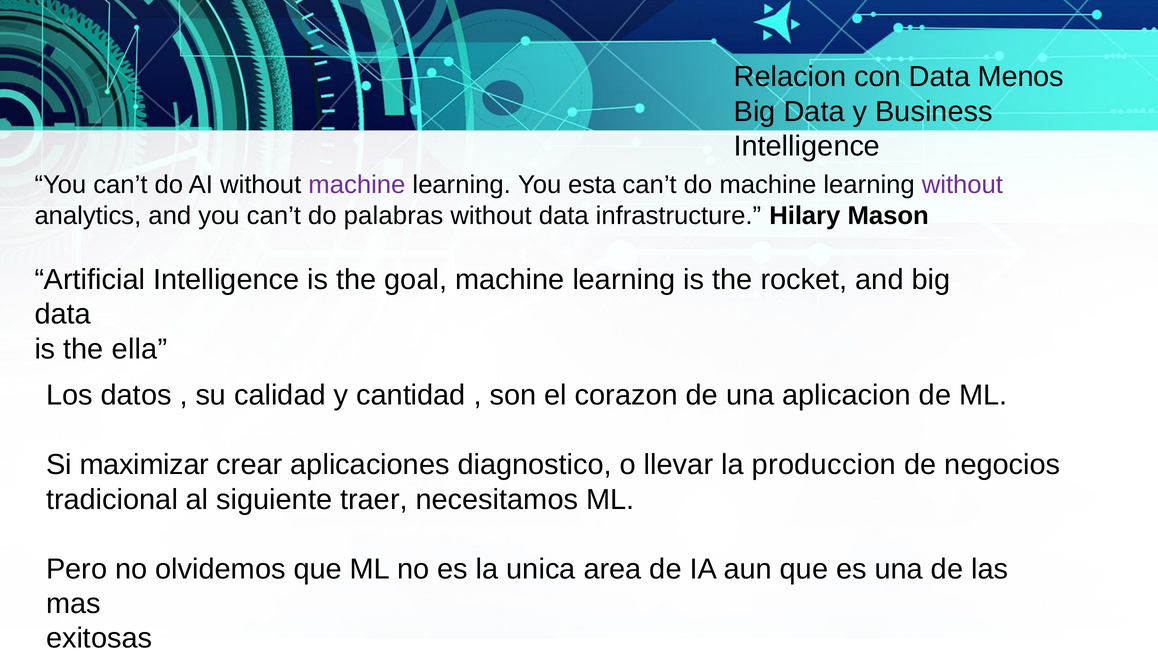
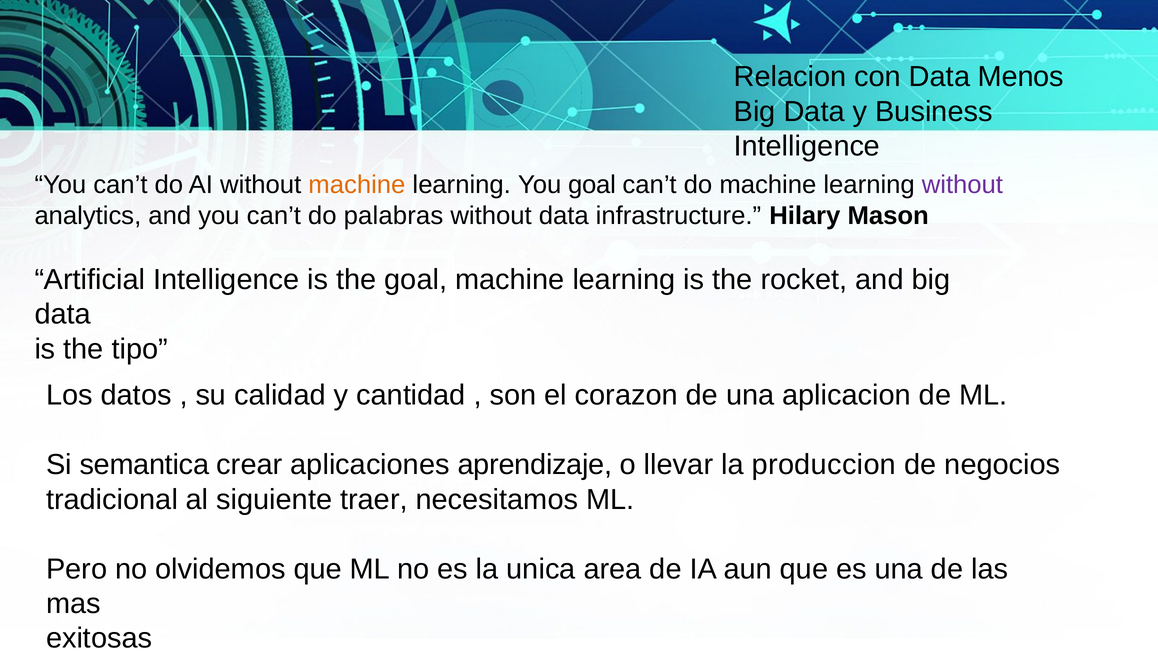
machine colour: purple -> orange (357, 185)
You esta: esta -> goal (592, 185)
ella: ella -> tipo (140, 349)
maximizar: maximizar -> semantica (144, 465)
diagnostico: diagnostico -> aprendizaje (535, 465)
